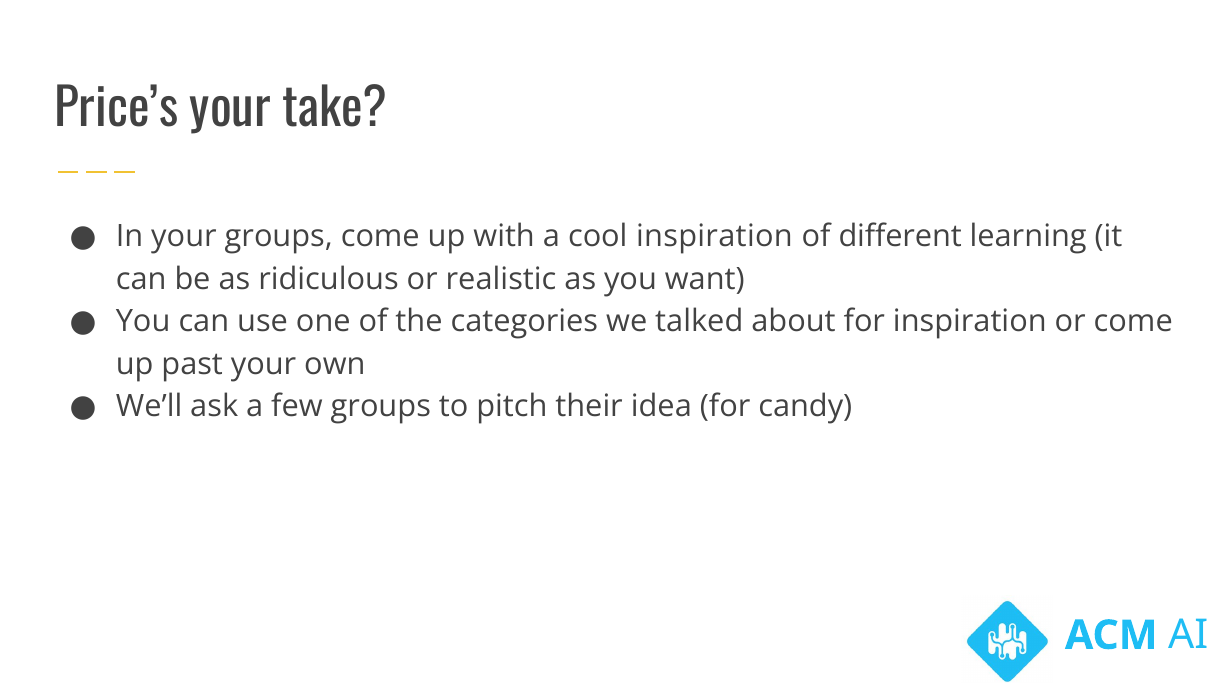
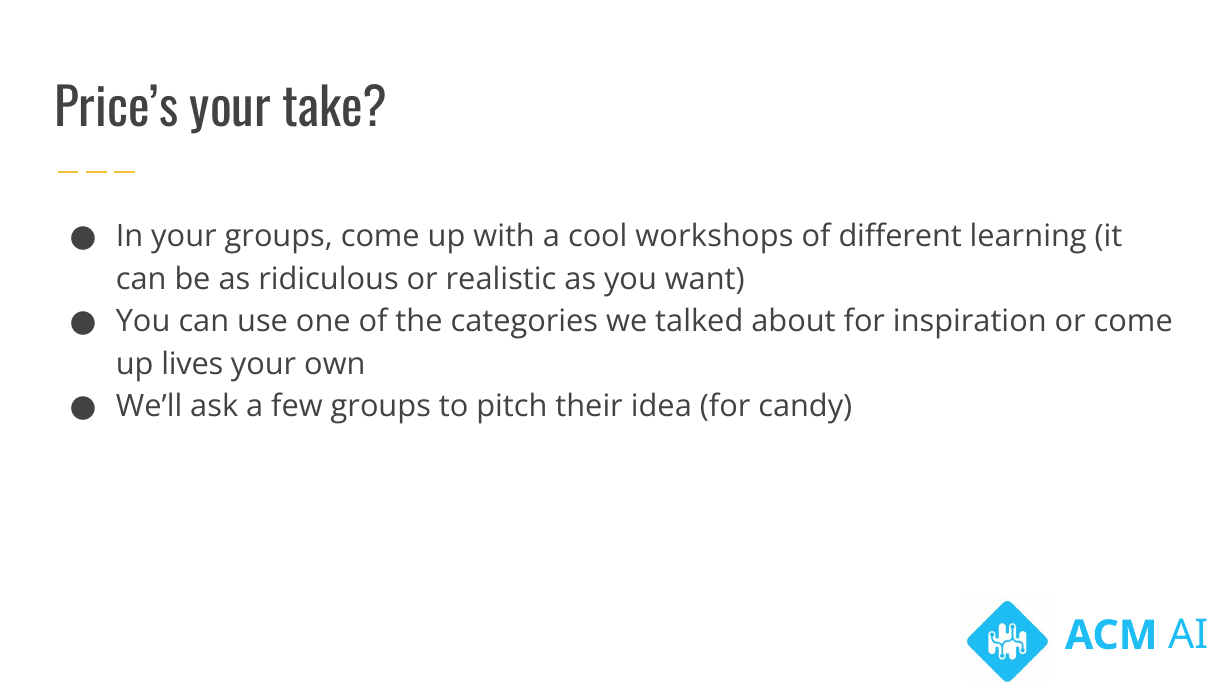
cool inspiration: inspiration -> workshops (714, 236)
past: past -> lives (192, 364)
